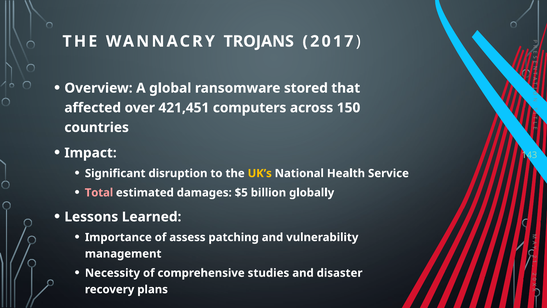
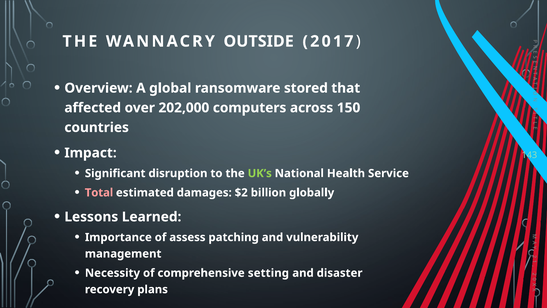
TROJANS: TROJANS -> OUTSIDE (259, 41)
421,451: 421,451 -> 202,000 (184, 108)
UK’s colour: yellow -> light green (260, 173)
$5: $5 -> $2 (241, 192)
studies: studies -> setting (268, 273)
